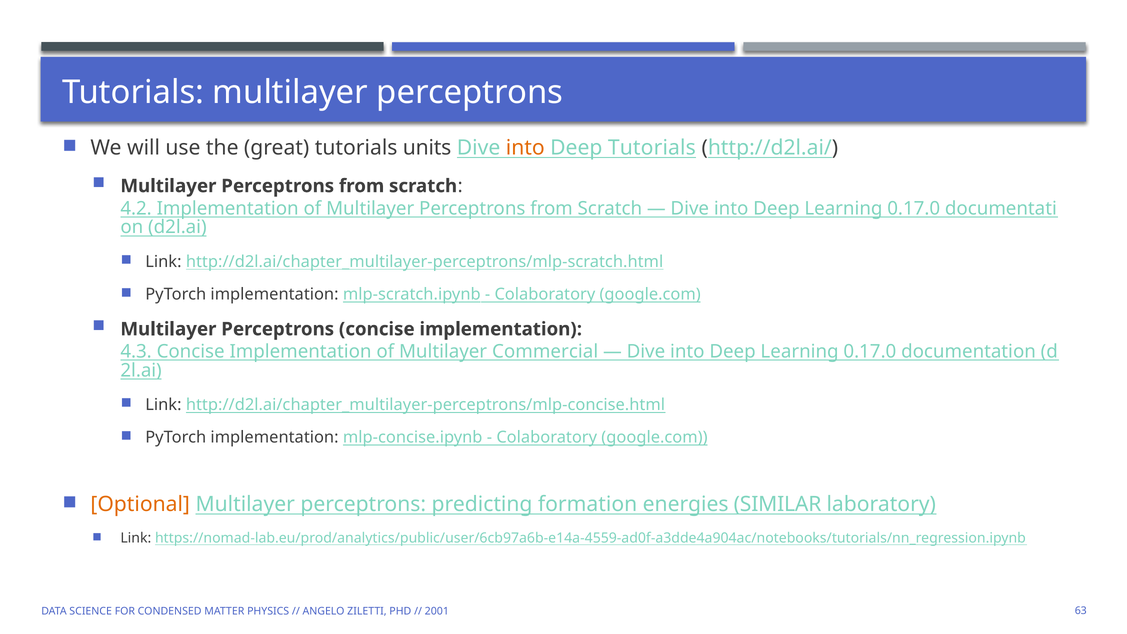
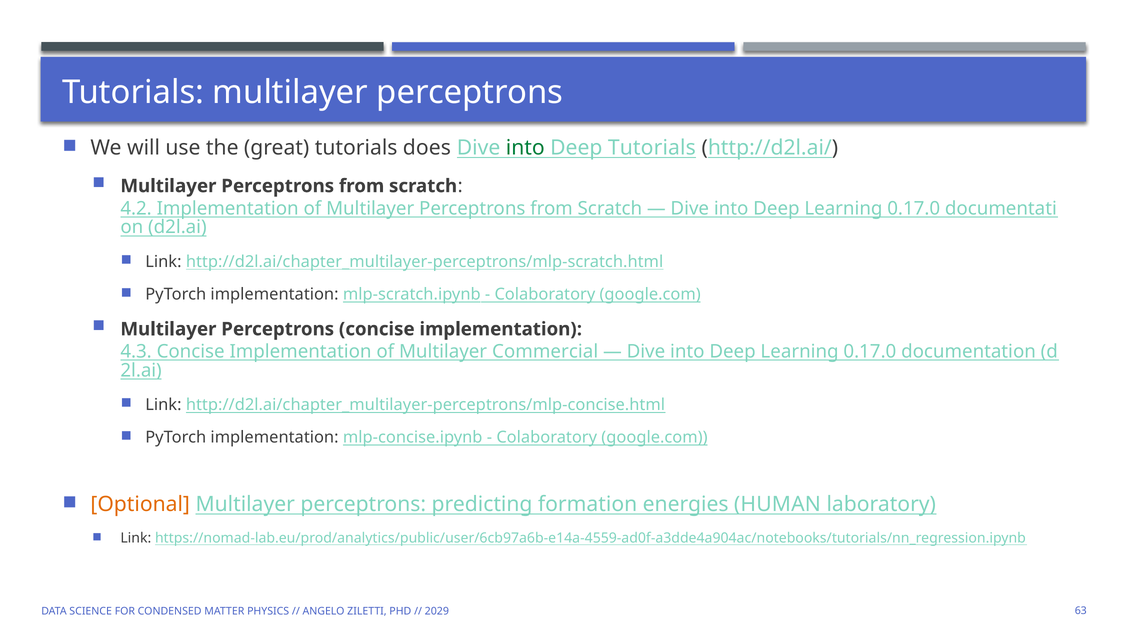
units: units -> does (427, 148)
into colour: orange -> green (525, 148)
SIMILAR: SIMILAR -> HUMAN (777, 504)
2001: 2001 -> 2029 (437, 611)
